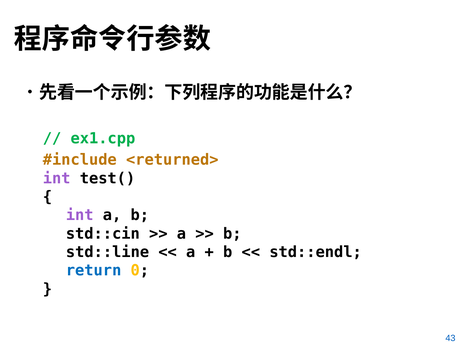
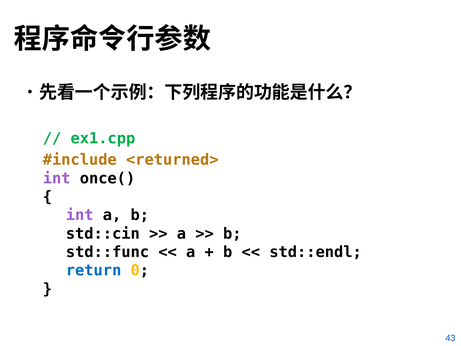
test(: test( -> once( (108, 178)
std::line: std::line -> std::func (107, 252)
